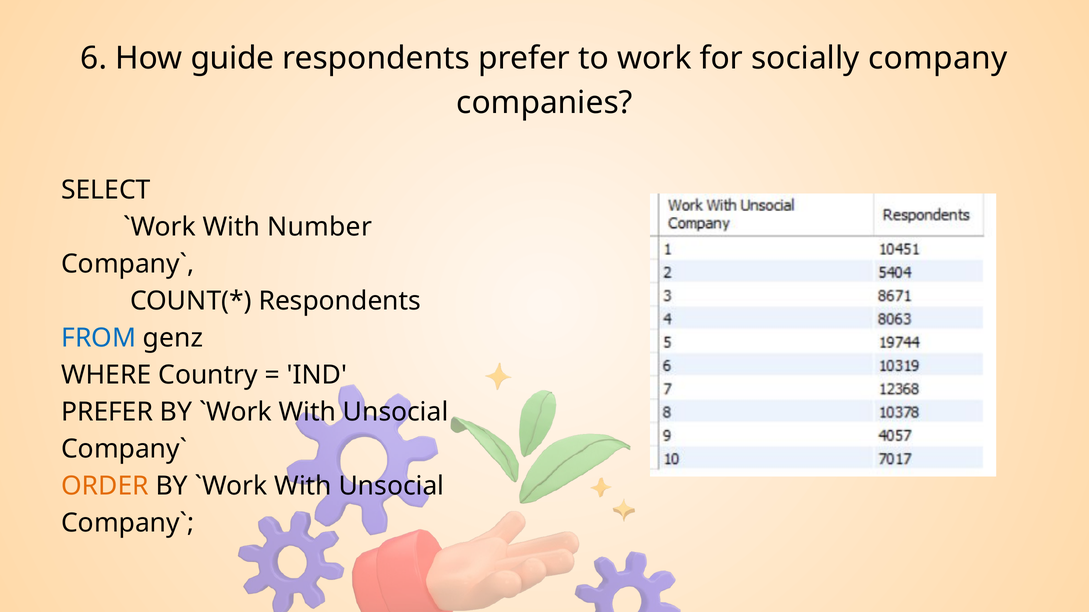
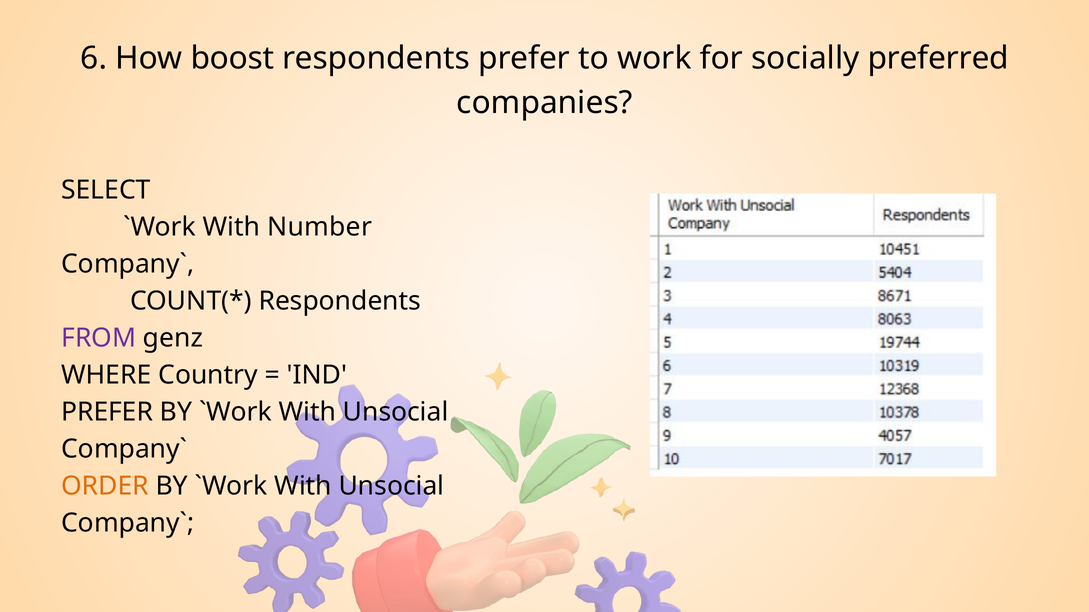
guide: guide -> boost (233, 58)
company: company -> preferred (938, 58)
FROM colour: blue -> purple (99, 338)
